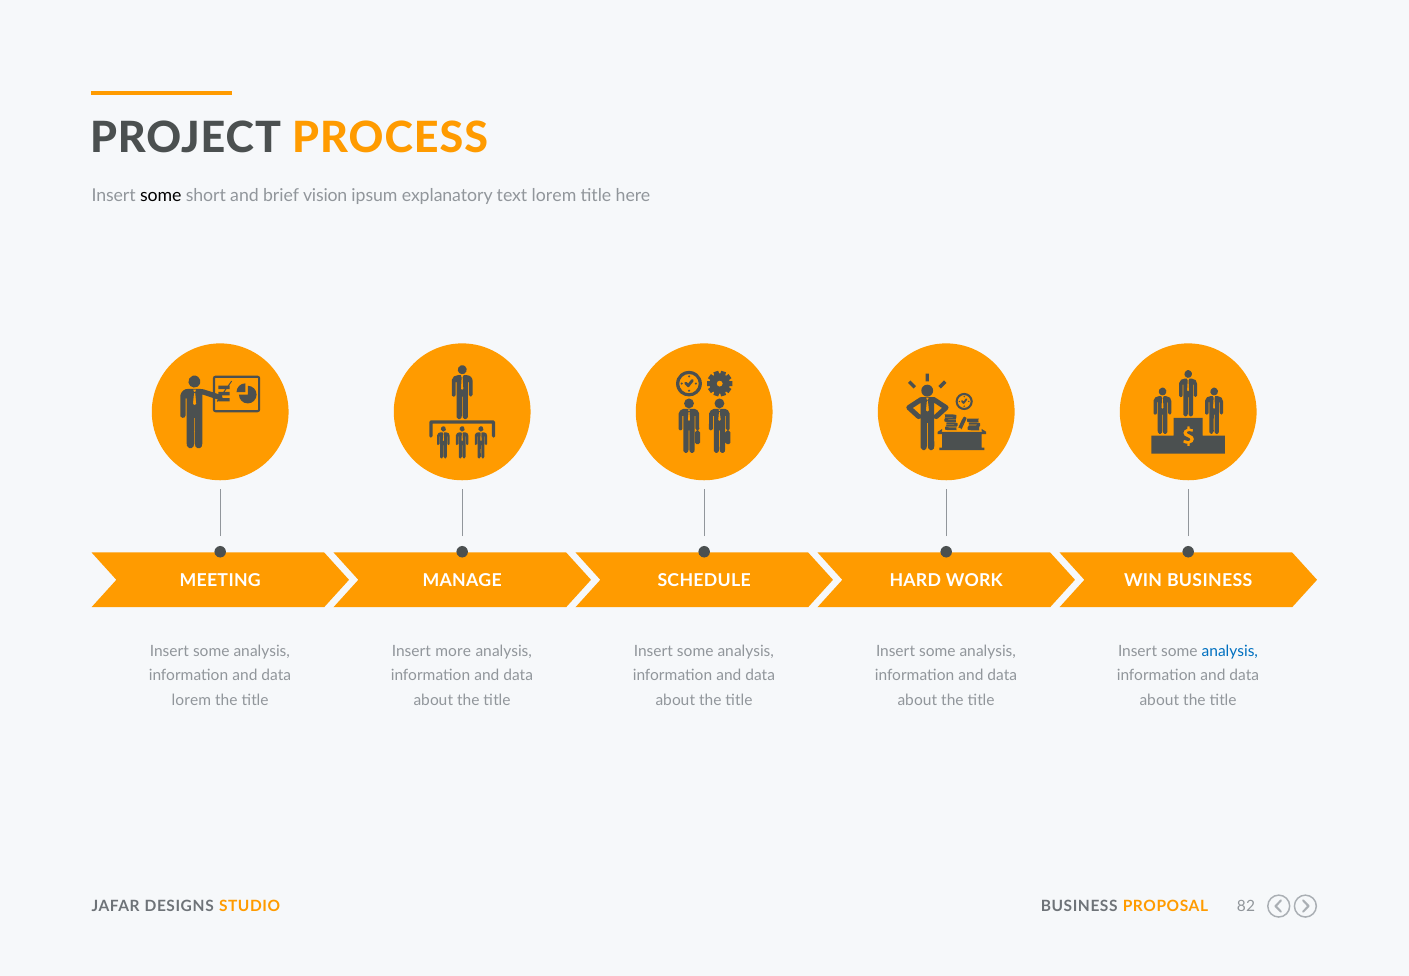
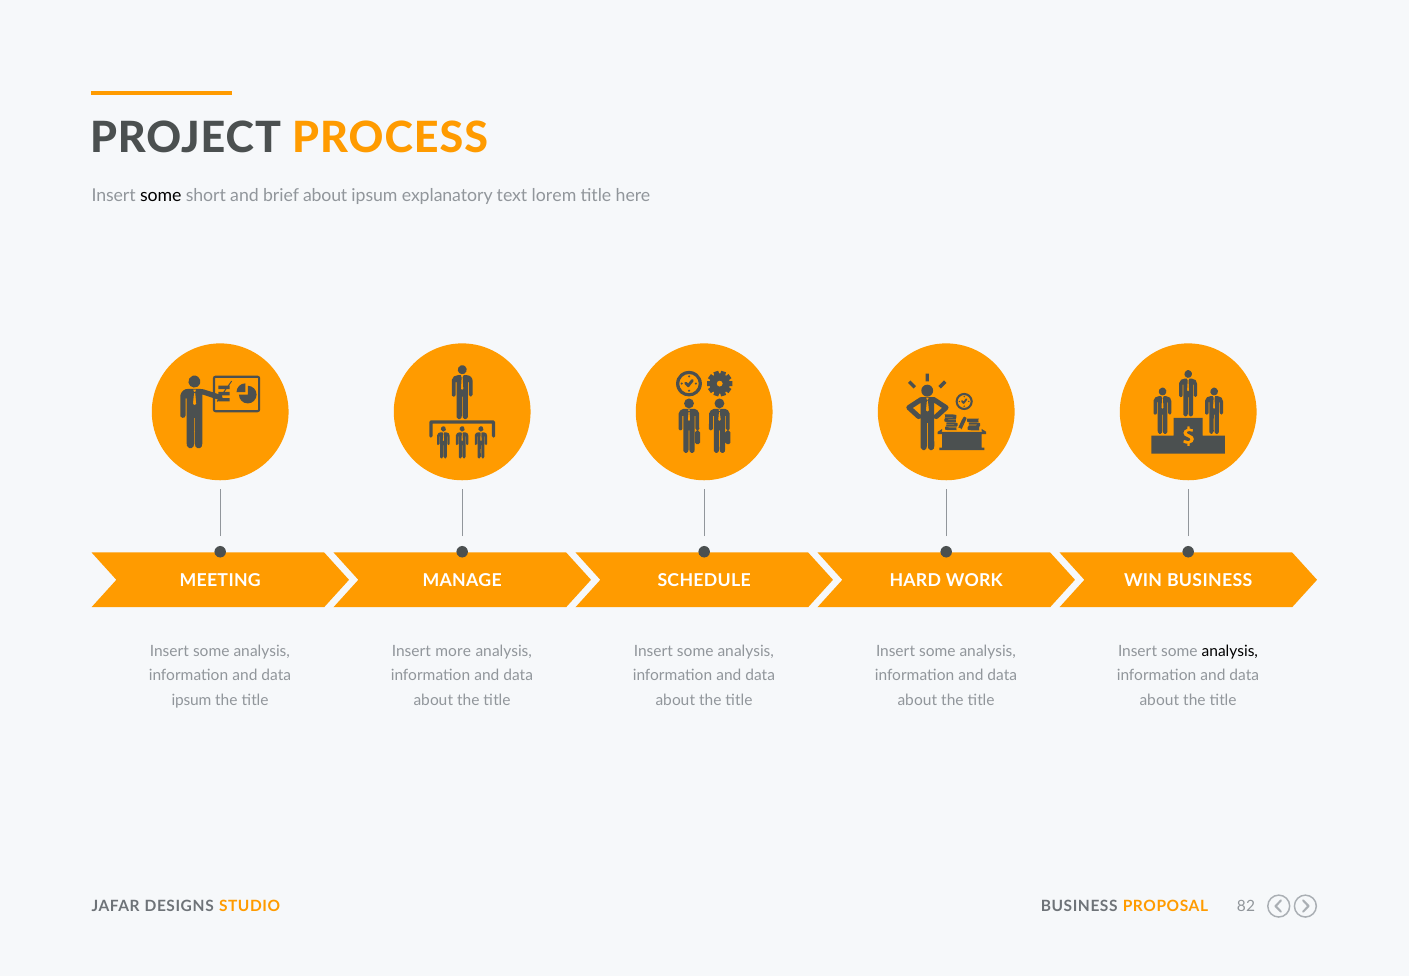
brief vision: vision -> about (325, 196)
analysis colour: blue -> black (1230, 651)
lorem: lorem -> ipsum (191, 700)
